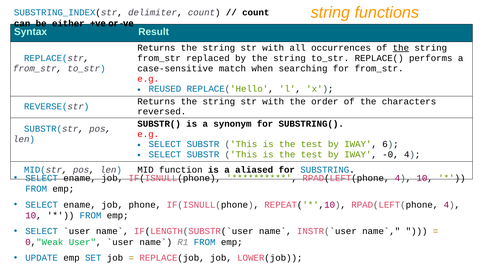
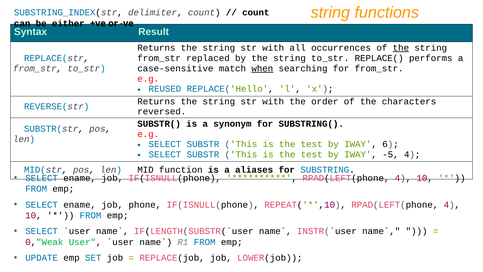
when underline: none -> present (262, 68)
-0: -0 -> -5 (390, 154)
aliased: aliased -> aliases (254, 170)
